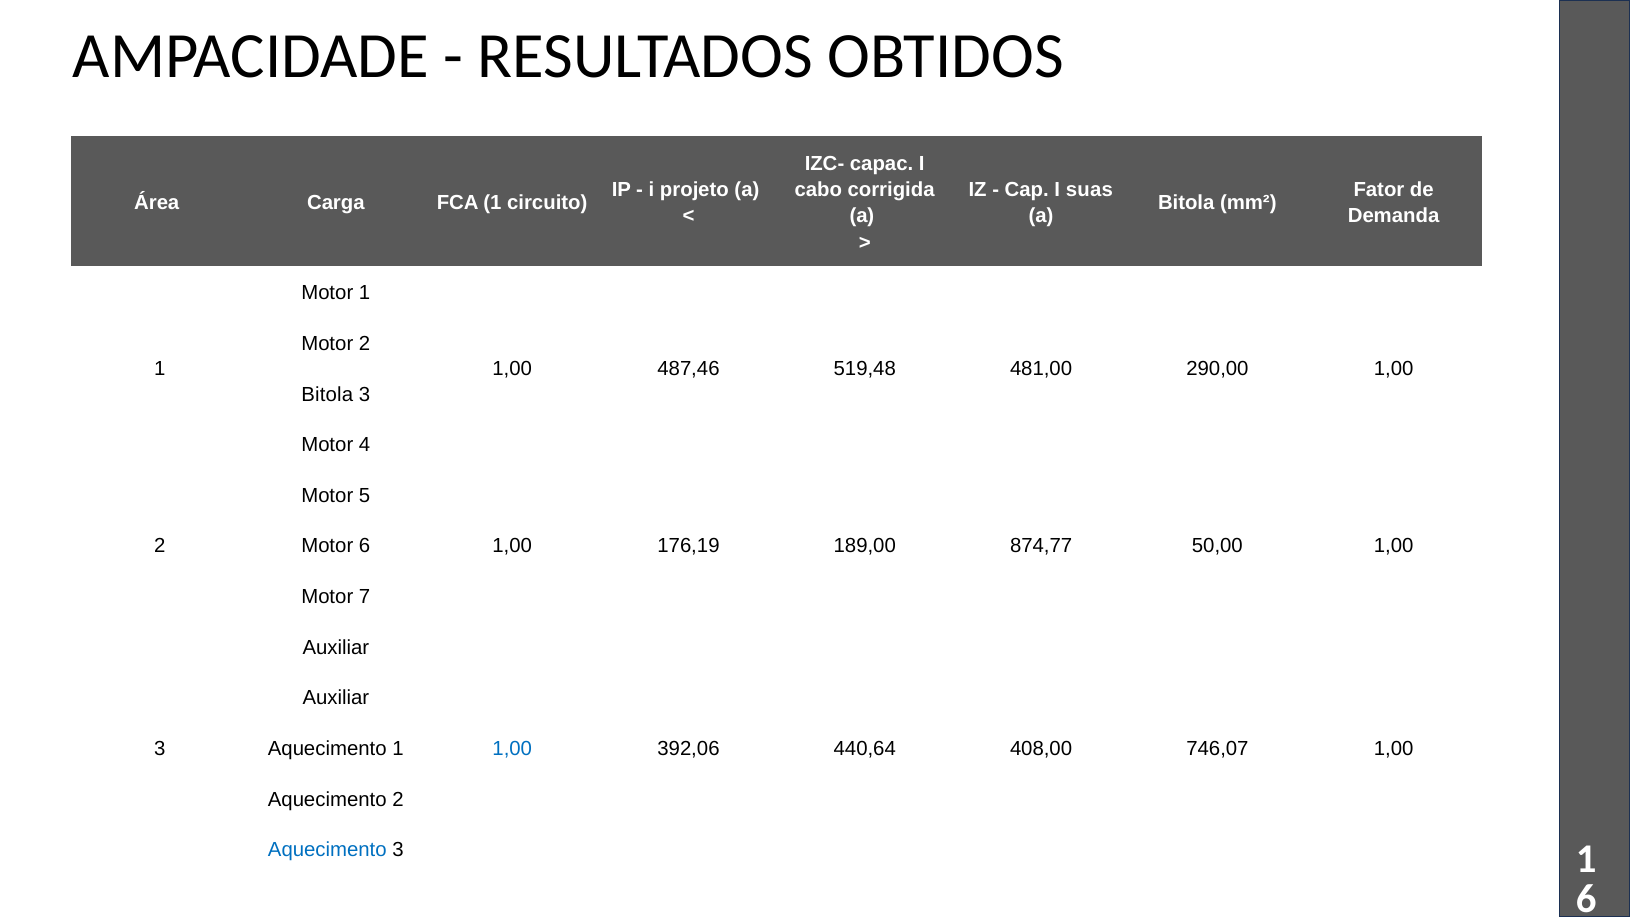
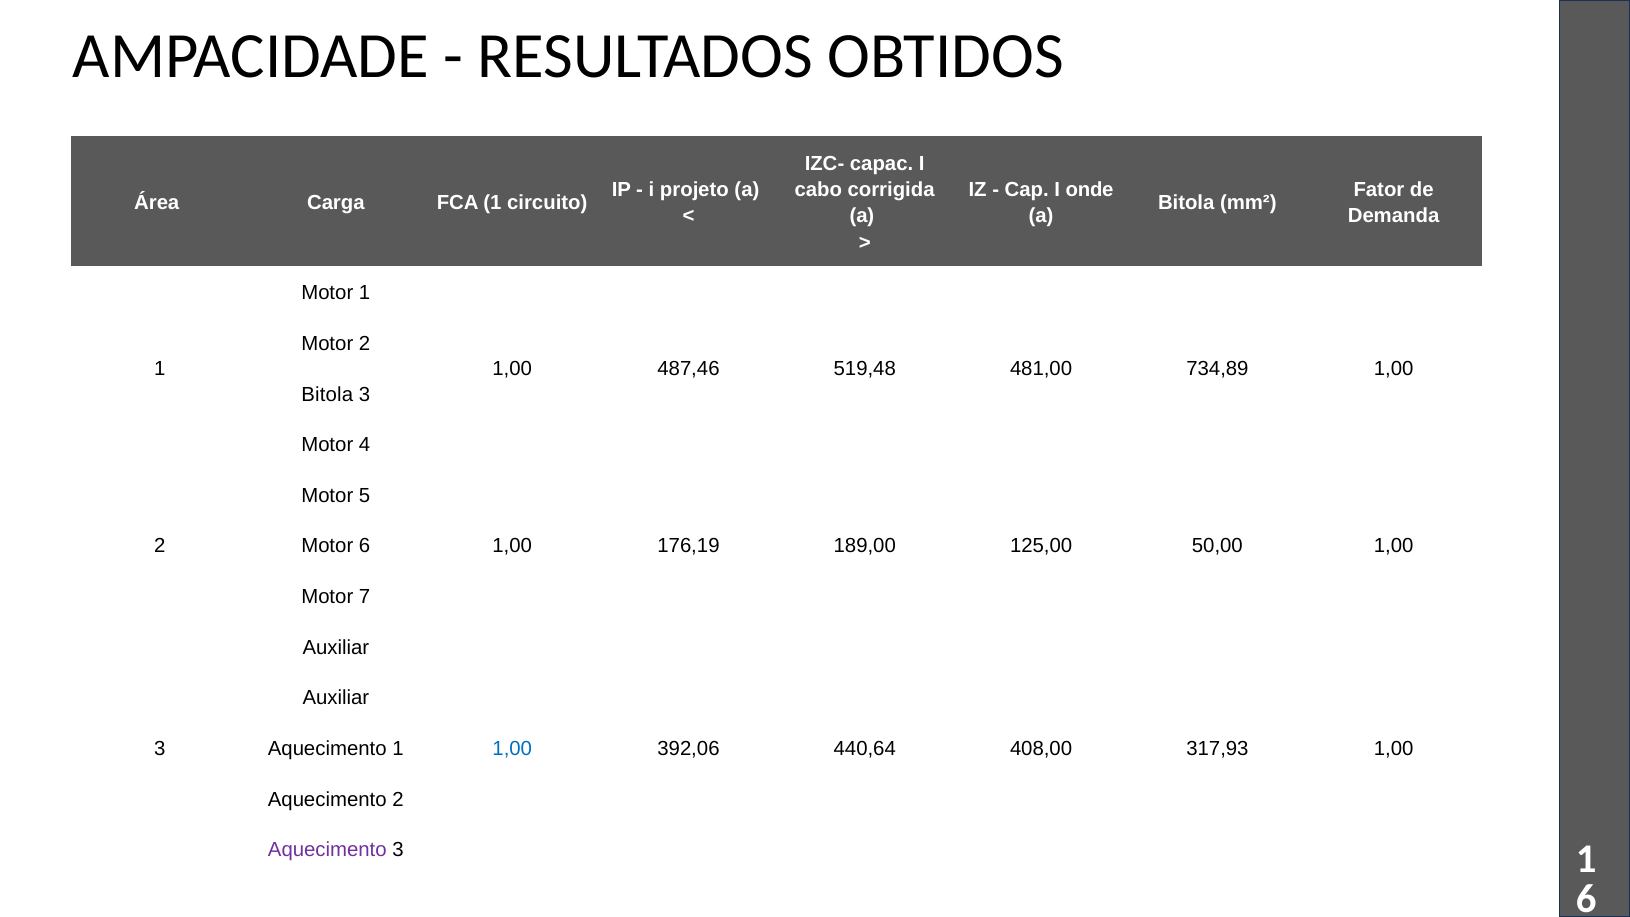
suas: suas -> onde (1090, 190)
290,00: 290,00 -> 734,89 (1217, 369)
874,77: 874,77 -> 125,00 (1041, 546)
746,07: 746,07 -> 317,93 (1217, 749)
Aquecimento colour: blue -> purple (327, 850)
